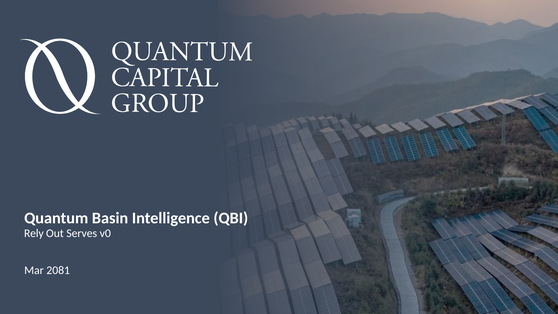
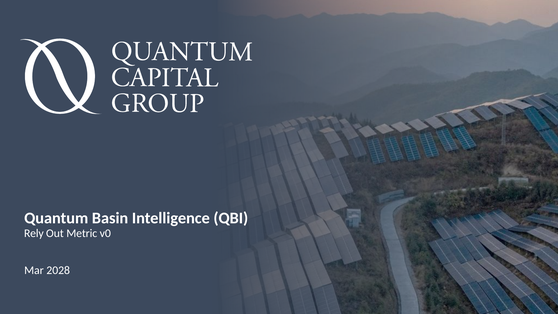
Serves: Serves -> Metric (82, 233)
2081: 2081 -> 2028 (58, 270)
